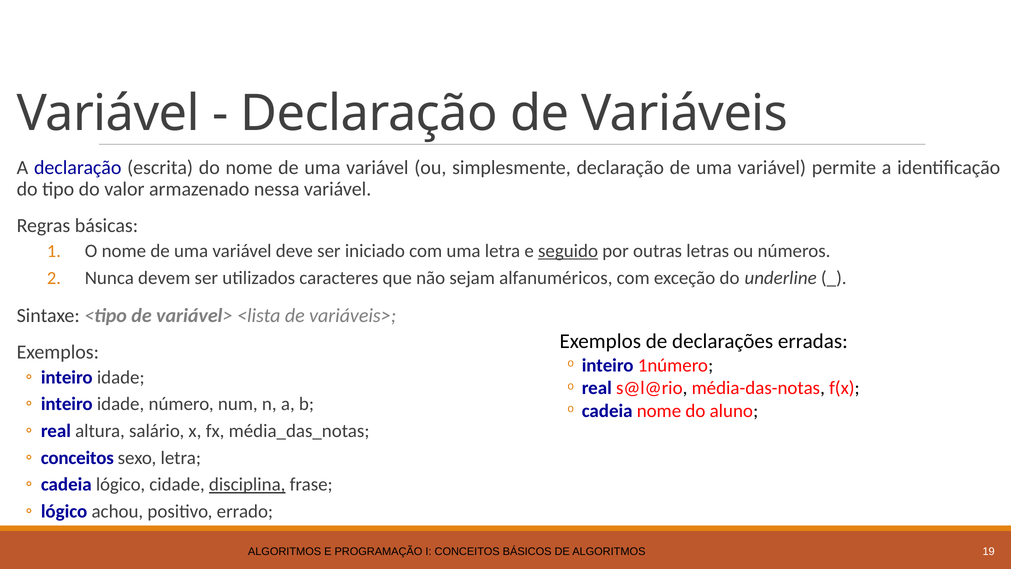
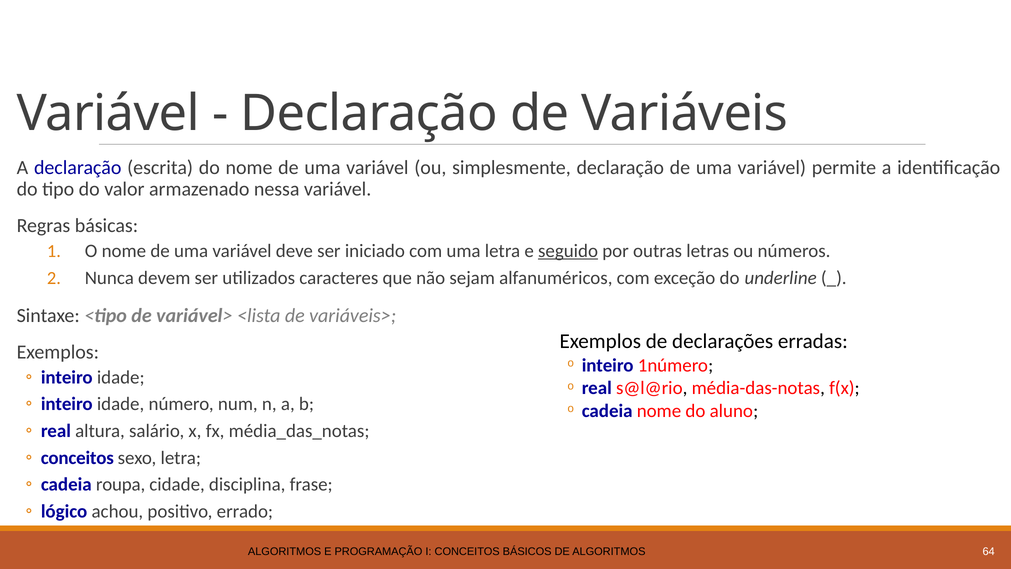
cadeia lógico: lógico -> roupa (121, 484)
disciplina underline: present -> none (247, 484)
19: 19 -> 64 (989, 552)
